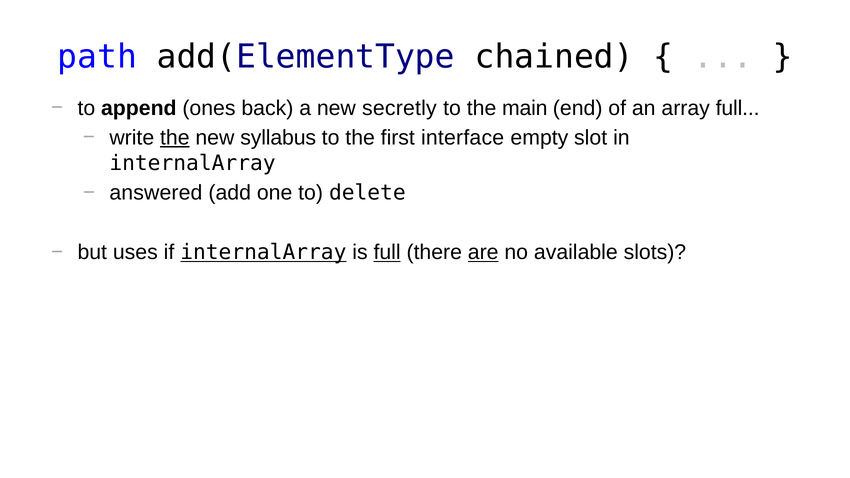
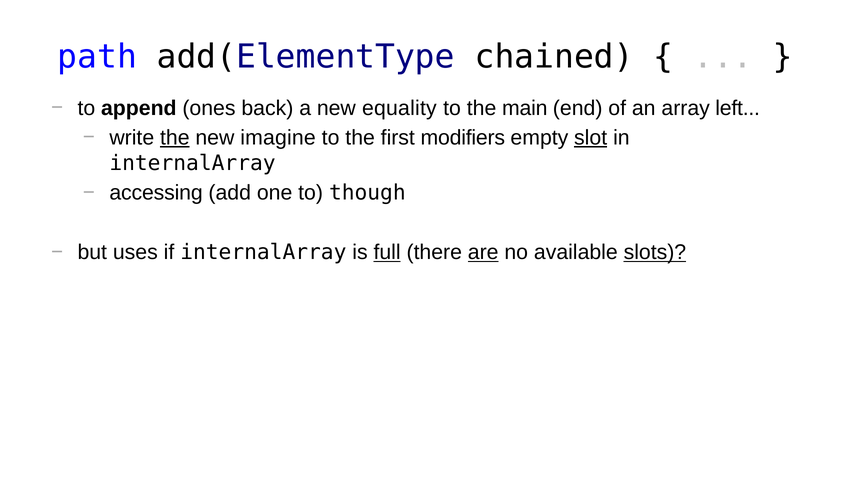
secretly: secretly -> equality (399, 108)
array full: full -> left (738, 108)
syllabus: syllabus -> imagine (278, 138)
interface: interface -> modifiers (463, 138)
slot underline: none -> present (591, 138)
answered: answered -> accessing (156, 193)
delete: delete -> though (367, 193)
internalArray underline: present -> none (263, 253)
slots underline: none -> present (655, 253)
